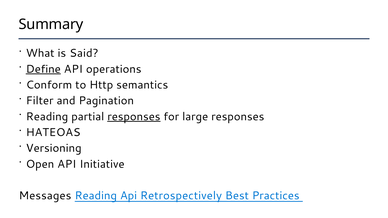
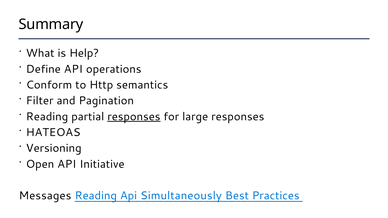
Said: Said -> Help (84, 53)
Define underline: present -> none (43, 69)
Retrospectively: Retrospectively -> Simultaneously (181, 196)
